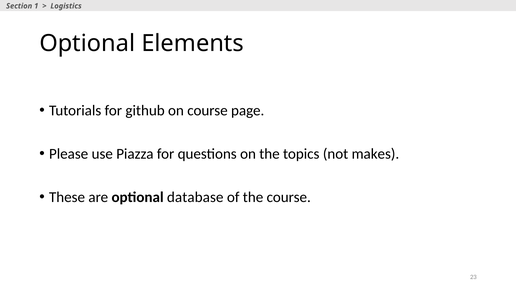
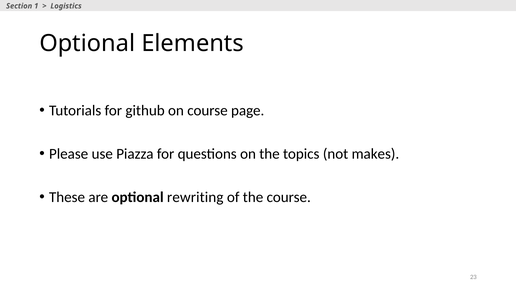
database: database -> rewriting (195, 197)
